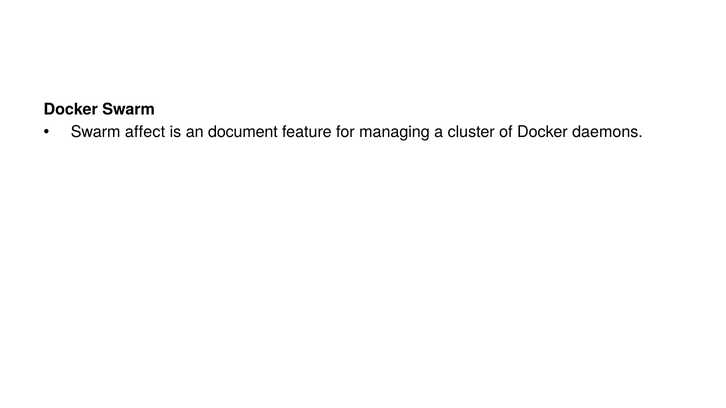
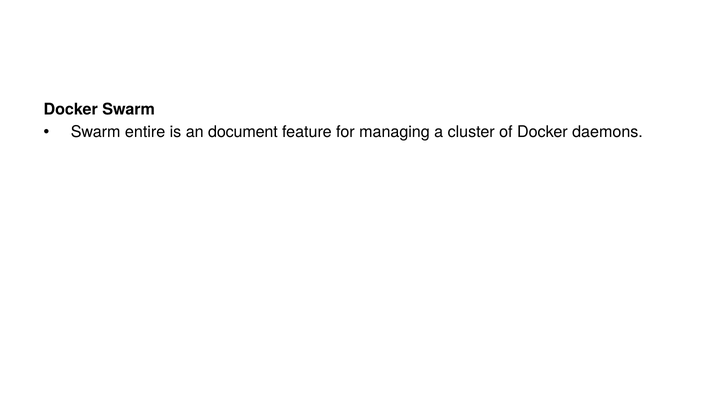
affect: affect -> entire (145, 132)
